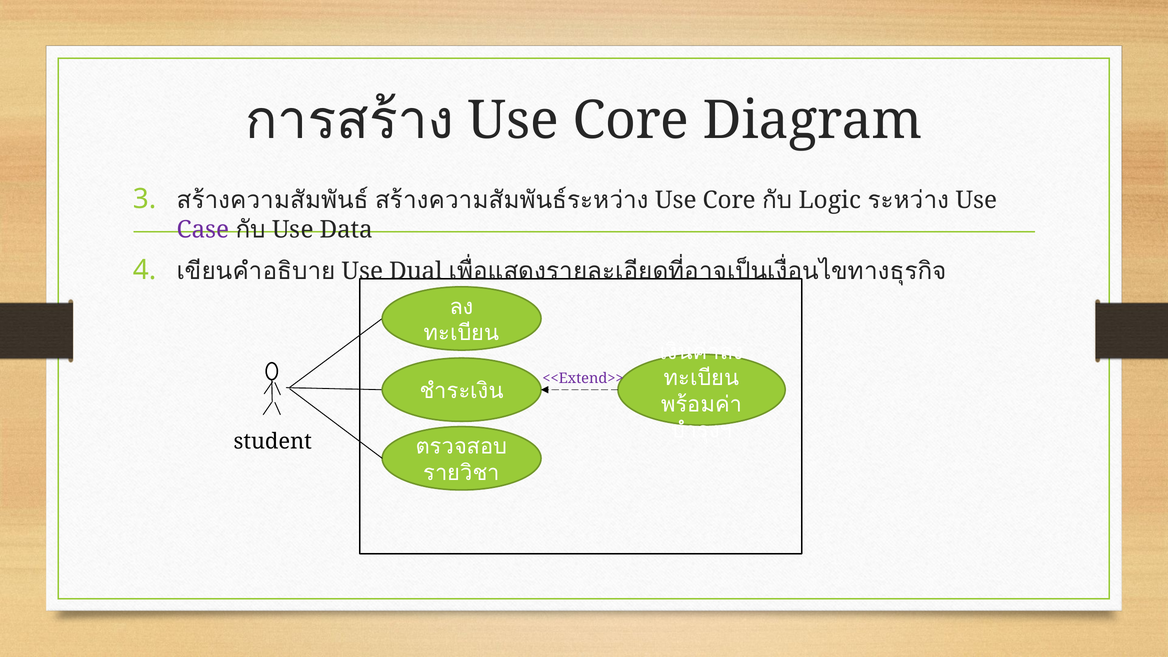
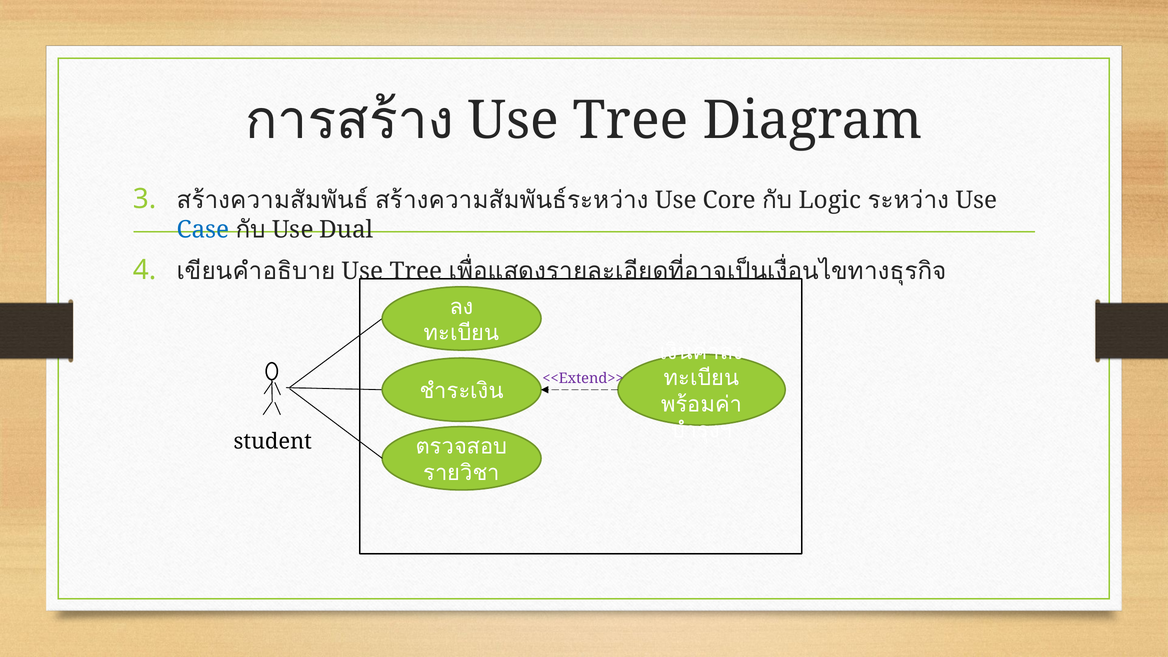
Core: Core -> Tree (631, 121)
Case colour: purple -> blue (203, 230)
Data: Data -> Dual (346, 230)
Dual: Dual -> Tree (416, 271)
